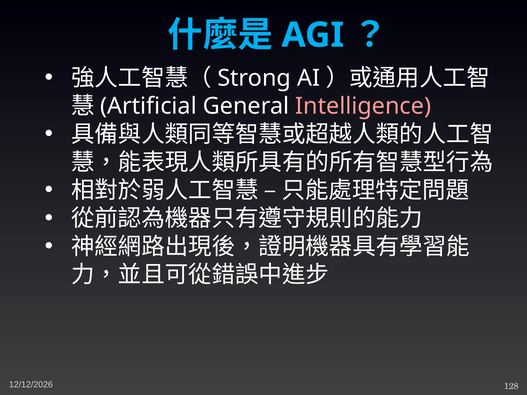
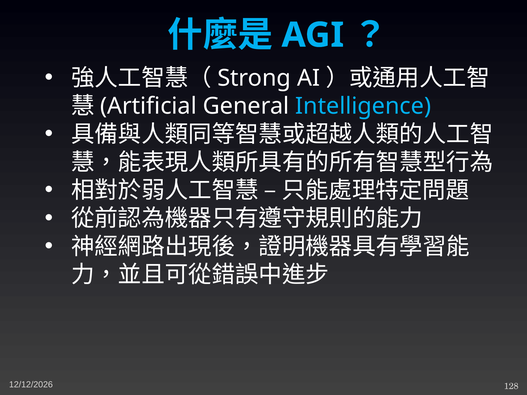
Intelligence colour: pink -> light blue (363, 106)
